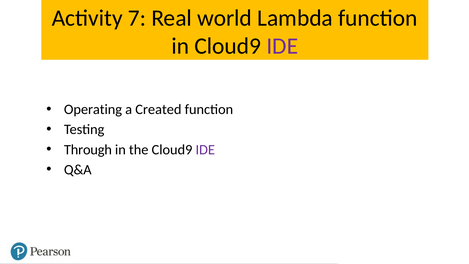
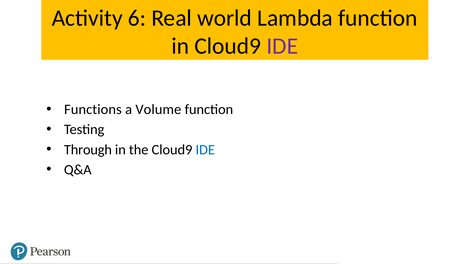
7: 7 -> 6 (137, 18)
Operating: Operating -> Functions (93, 109)
Created: Created -> Volume (158, 109)
IDE colour: purple -> blue (205, 150)
